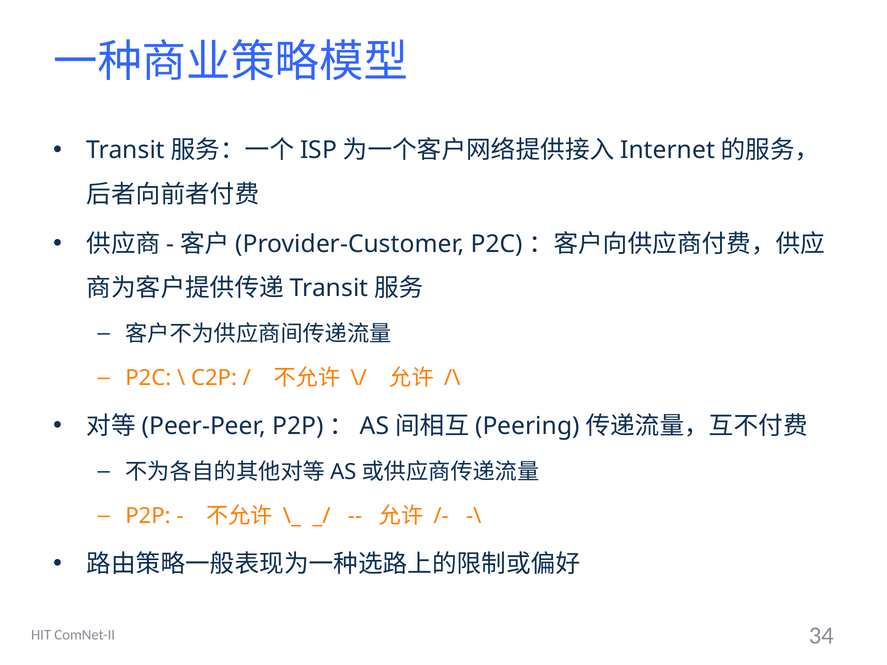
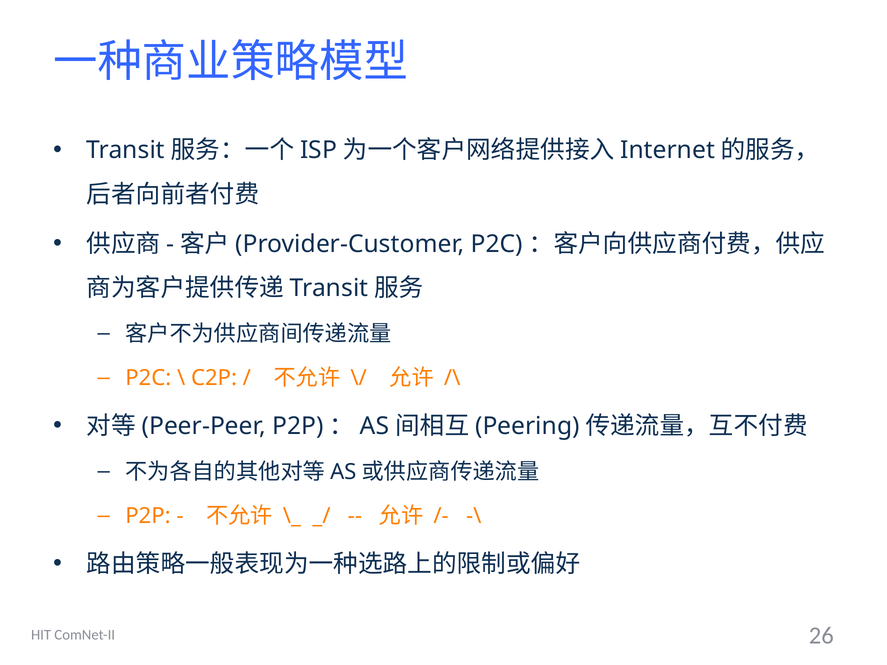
34: 34 -> 26 (821, 636)
